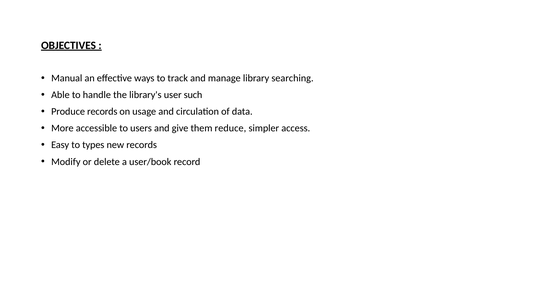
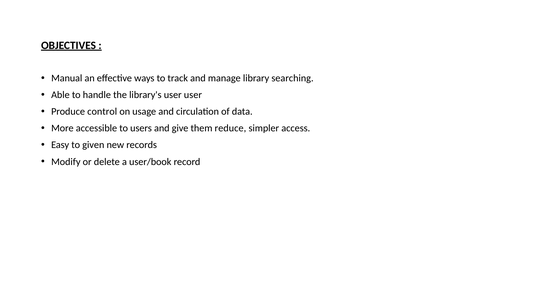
user such: such -> user (193, 95)
Produce records: records -> control (102, 112)
types: types -> given (93, 145)
